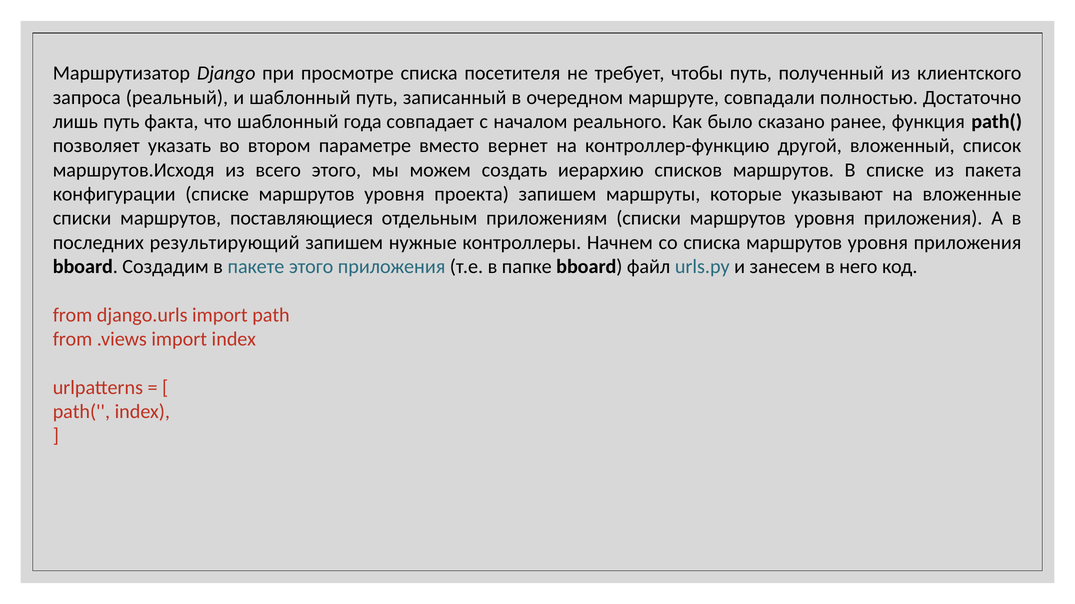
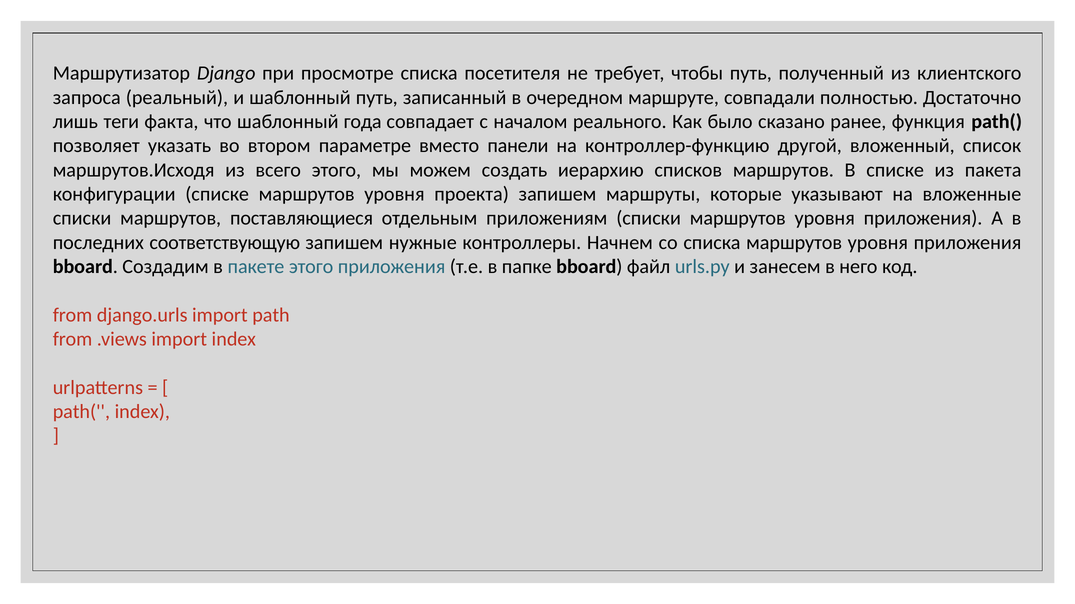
лишь путь: путь -> теги (121, 122)
вернет: вернет -> панели (518, 146)
результирующий: результирующий -> соответствующую (225, 243)
